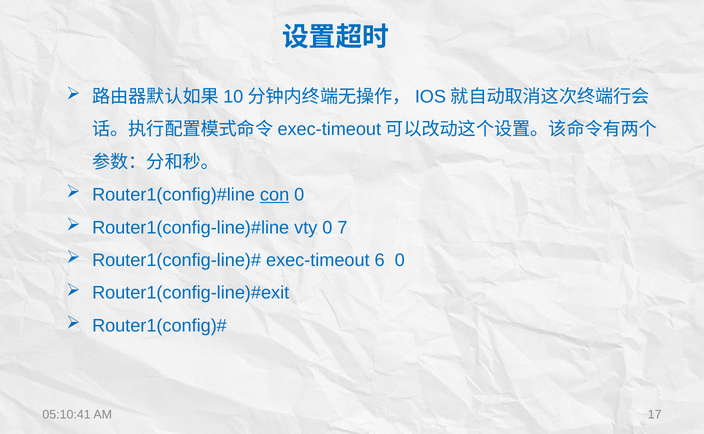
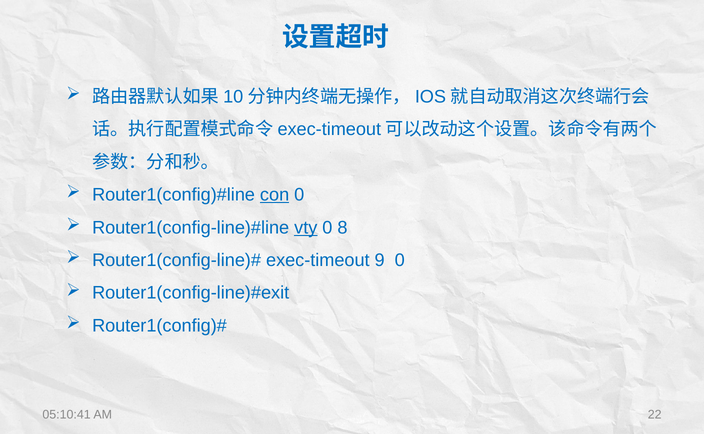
vty underline: none -> present (306, 227)
7: 7 -> 8 (342, 227)
6: 6 -> 9 (380, 260)
17: 17 -> 22 (655, 414)
